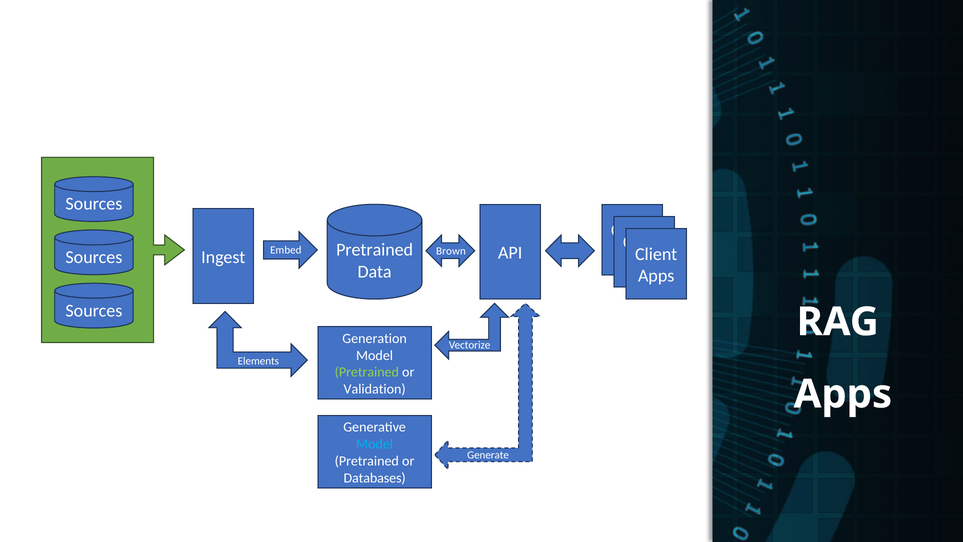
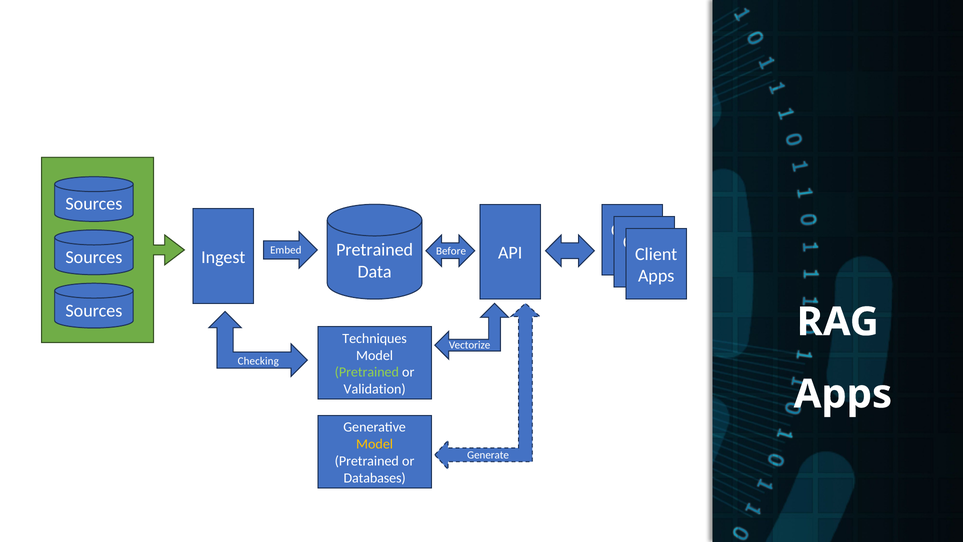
Brown: Brown -> Before (451, 251)
Generation: Generation -> Techniques (375, 338)
Elements: Elements -> Checking (258, 361)
Model colour: light blue -> yellow (375, 444)
